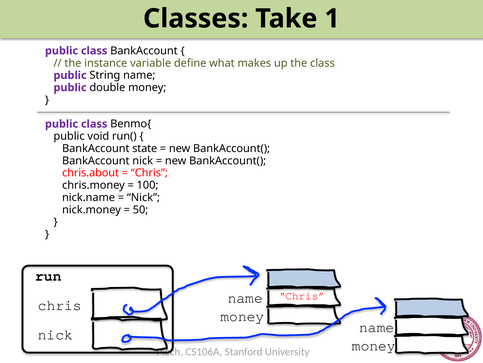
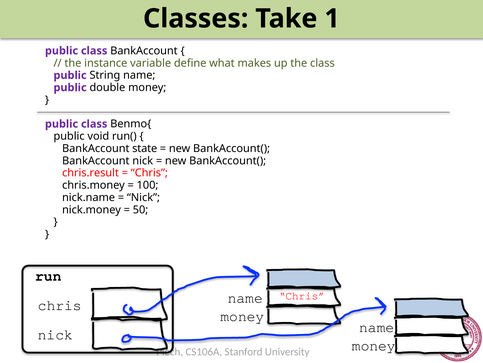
chris.about: chris.about -> chris.result (91, 173)
